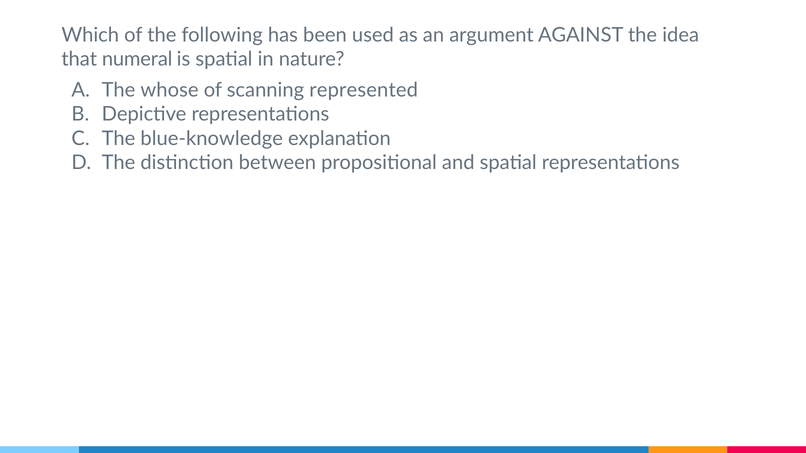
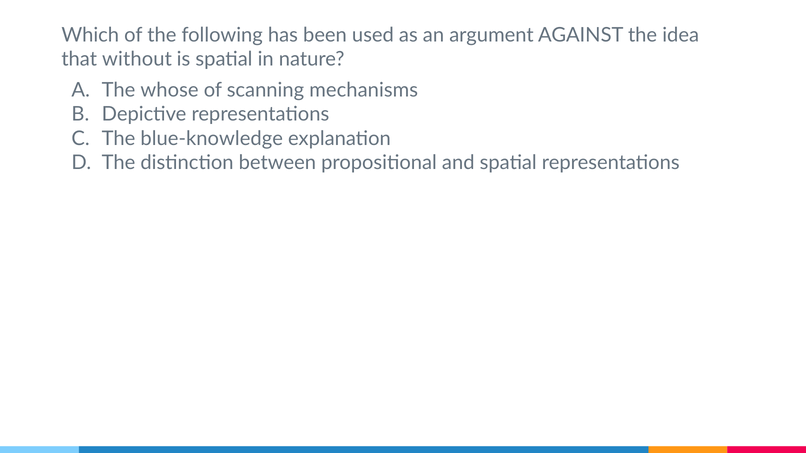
numeral: numeral -> without (137, 59)
represented: represented -> mechanisms (364, 90)
